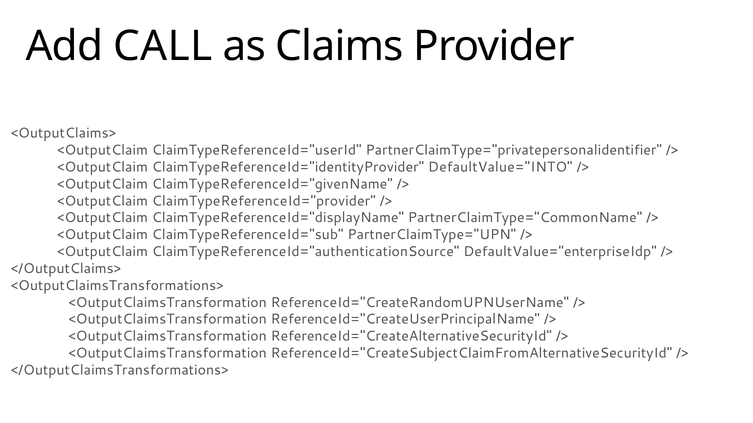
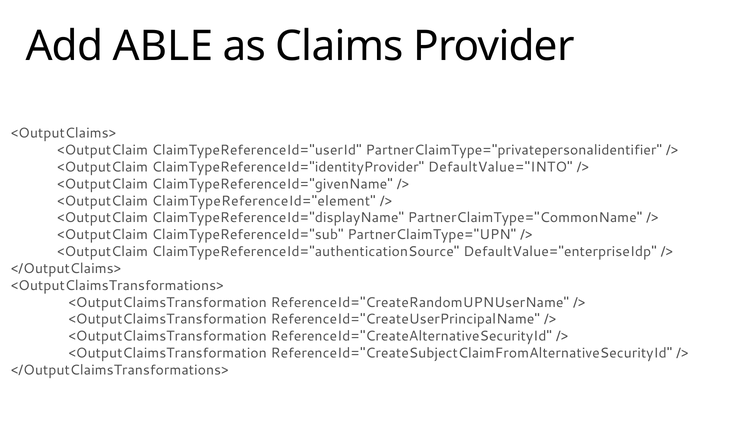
CALL: CALL -> ABLE (163, 46)
ClaimTypeReferenceId="provider: ClaimTypeReferenceId="provider -> ClaimTypeReferenceId="element (264, 201)
